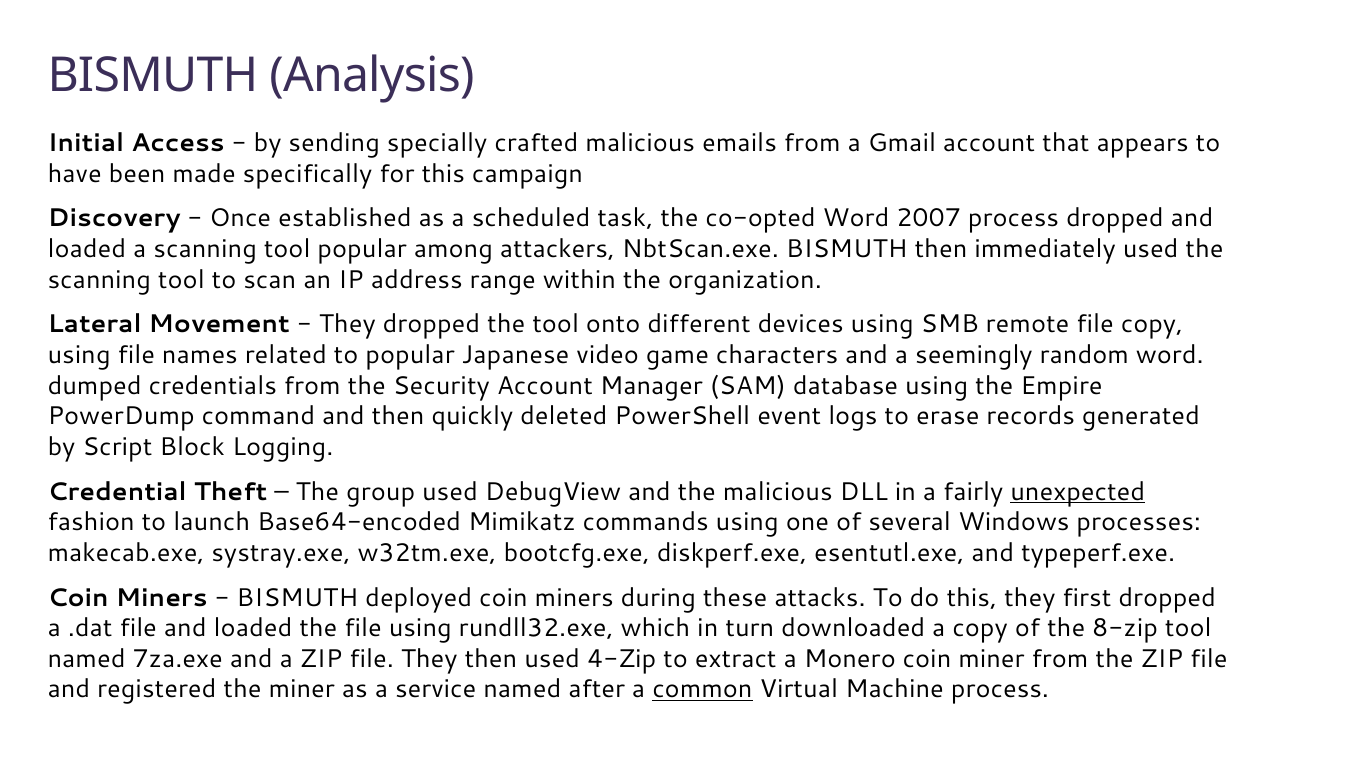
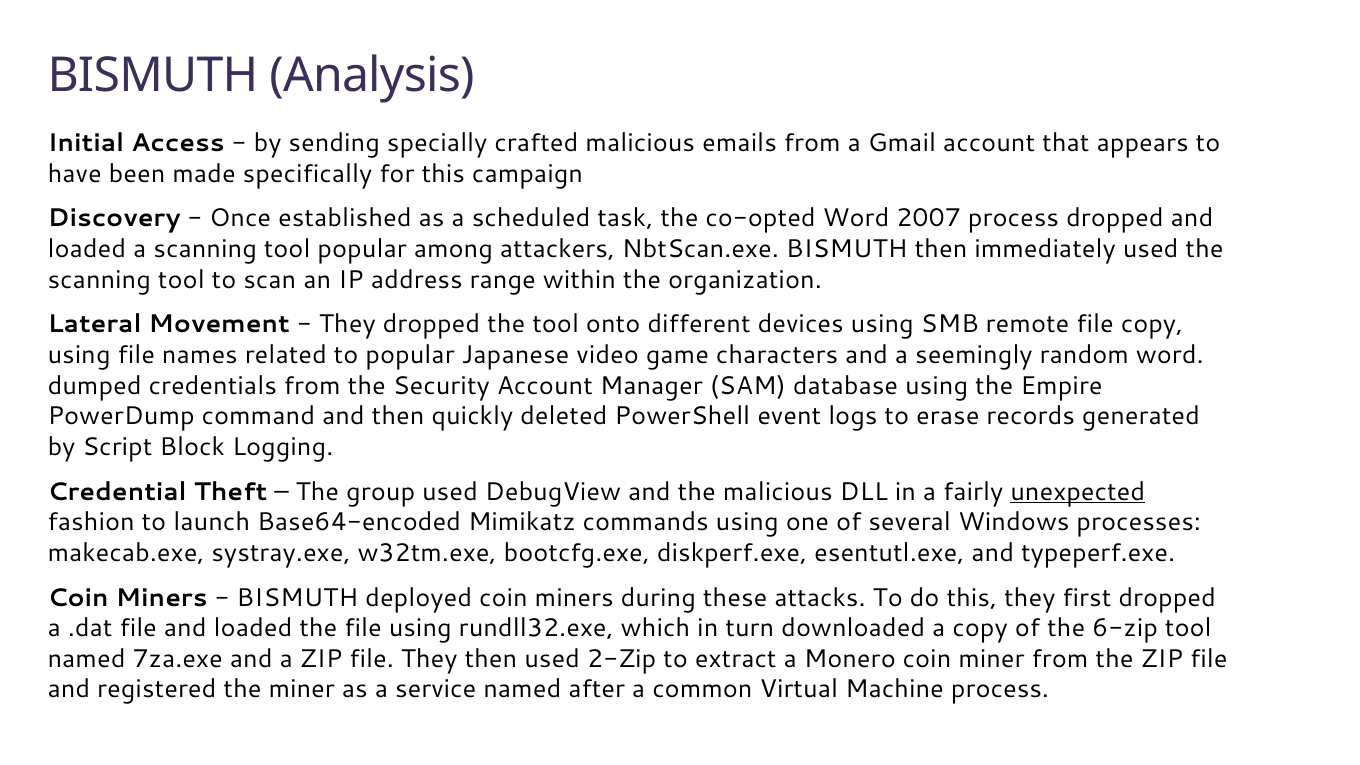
8-zip: 8-zip -> 6-zip (1125, 628)
4-Zip: 4-Zip -> 2-Zip (622, 659)
common underline: present -> none (702, 689)
